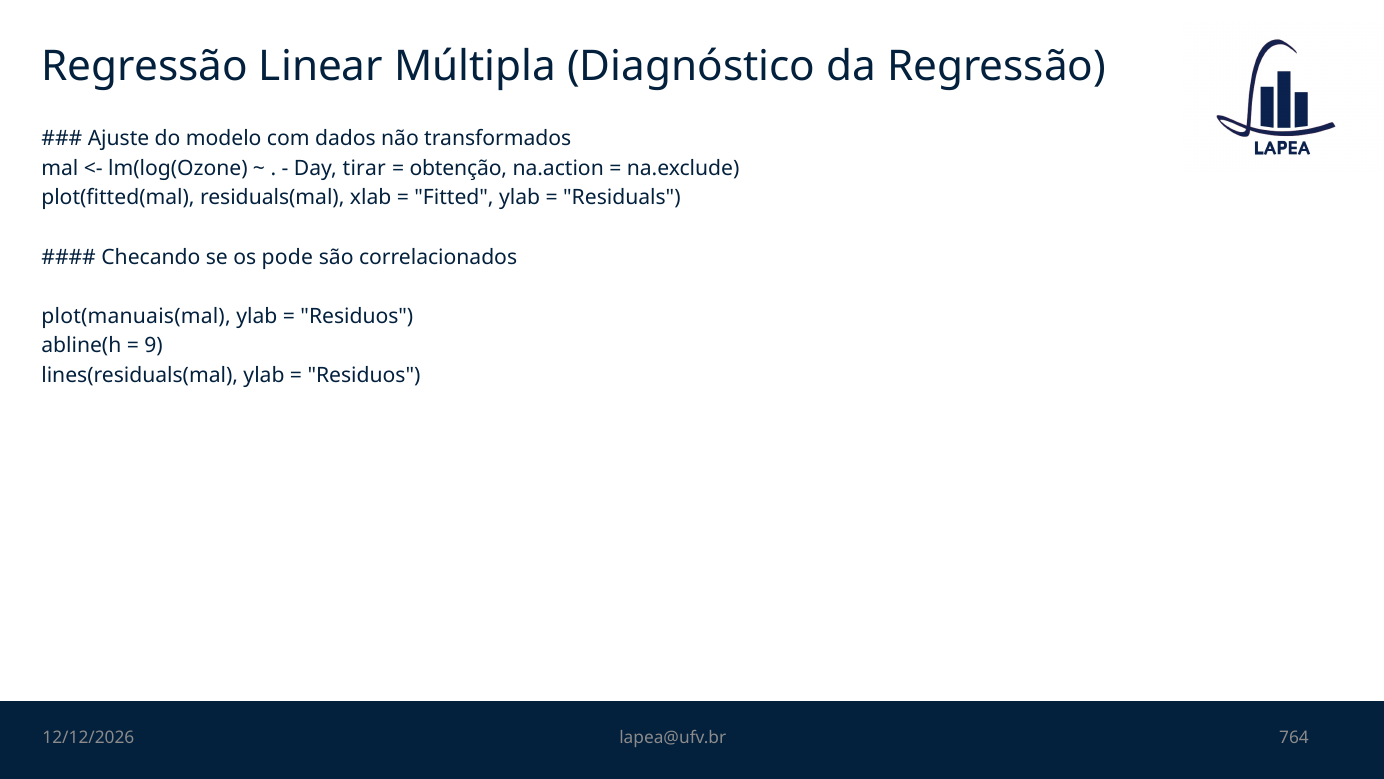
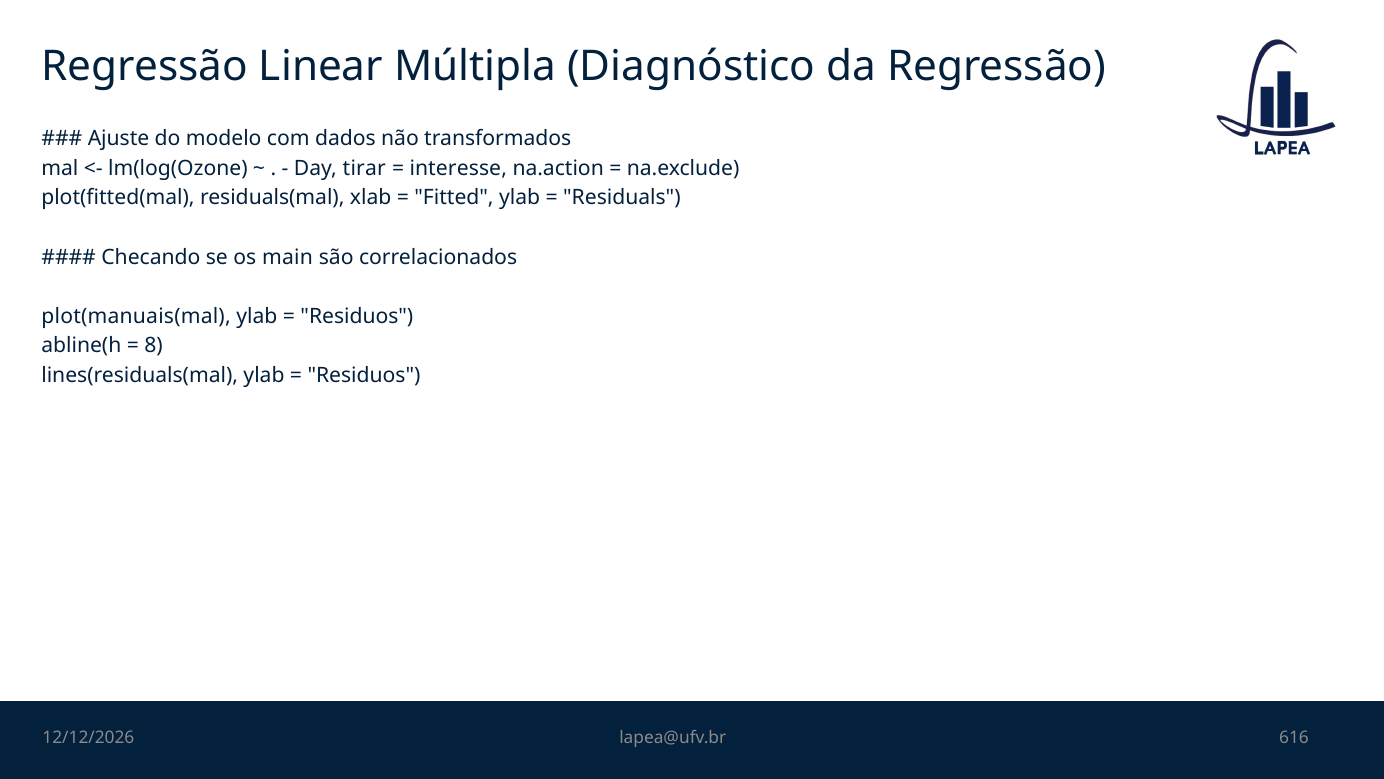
obtenção: obtenção -> interesse (458, 168)
pode: pode -> main (287, 257)
9: 9 -> 8 (154, 346)
764: 764 -> 616 (1294, 737)
